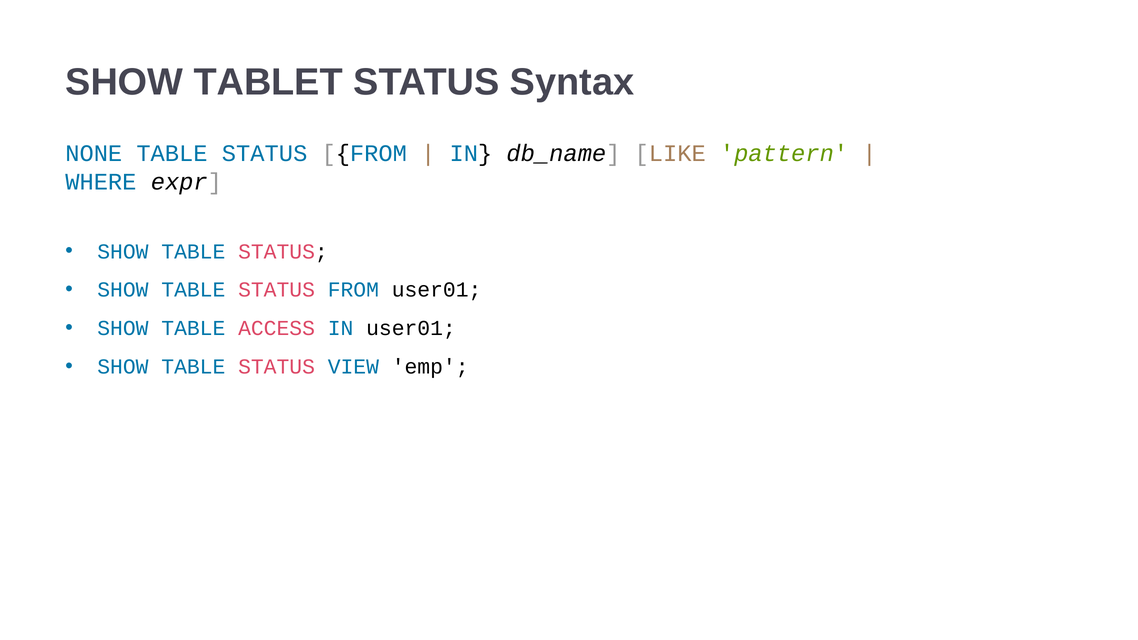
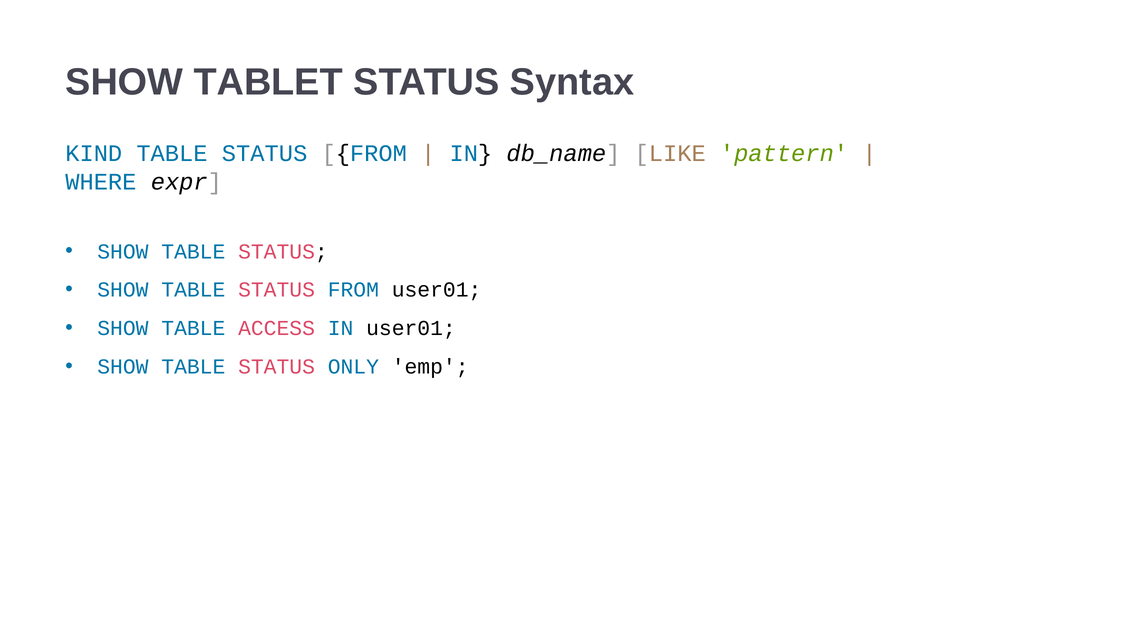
NONE: NONE -> KIND (94, 153)
VIEW: VIEW -> ONLY (353, 367)
